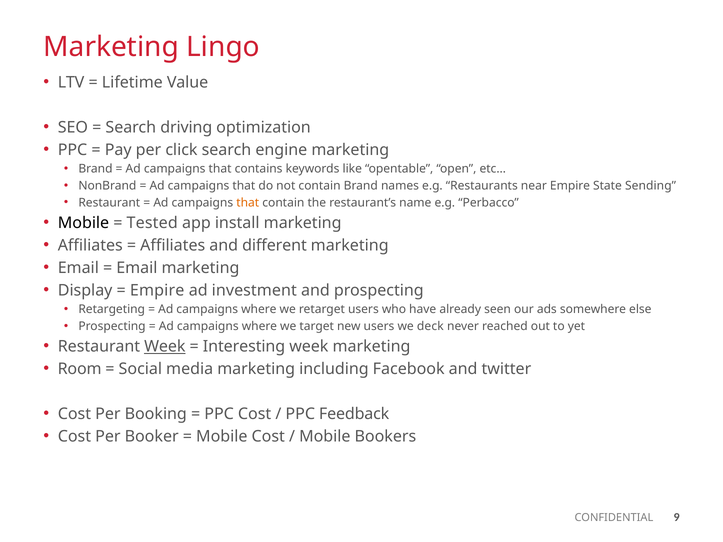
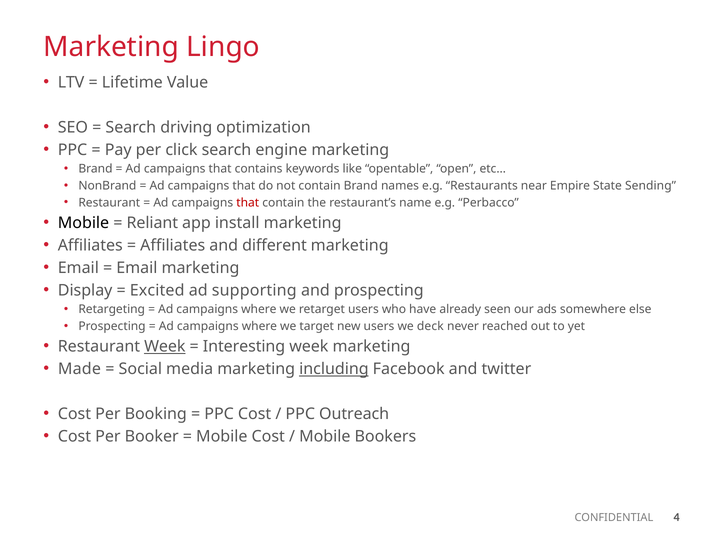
that colour: orange -> red (248, 203)
Tested: Tested -> Reliant (152, 223)
Empire: Empire -> Excited (157, 290)
investment: investment -> supporting (254, 290)
Room: Room -> Made (79, 369)
including underline: none -> present (334, 369)
Feedback: Feedback -> Outreach (354, 414)
9: 9 -> 4 (677, 518)
